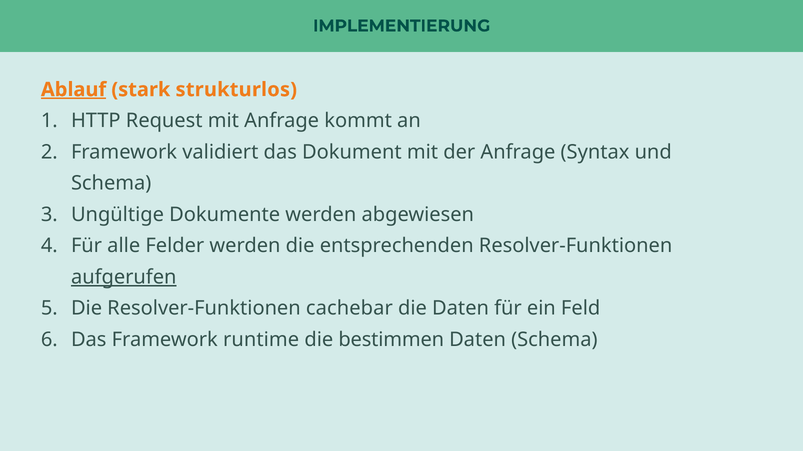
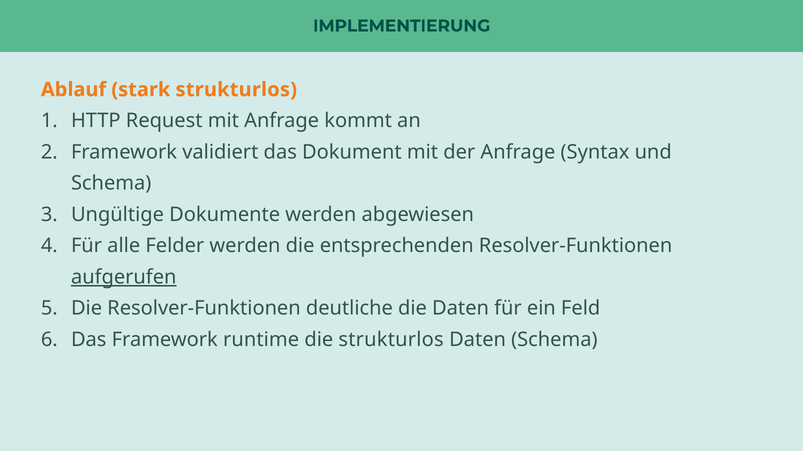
Ablauf underline: present -> none (74, 90)
cachebar: cachebar -> deutliche (349, 309)
die bestimmen: bestimmen -> strukturlos (391, 340)
